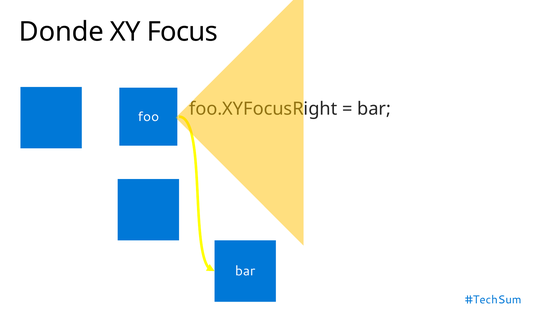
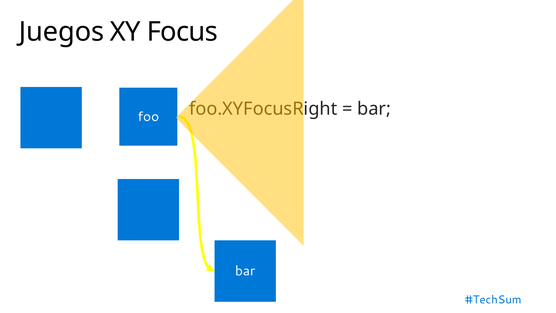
Donde: Donde -> Juegos (61, 32)
